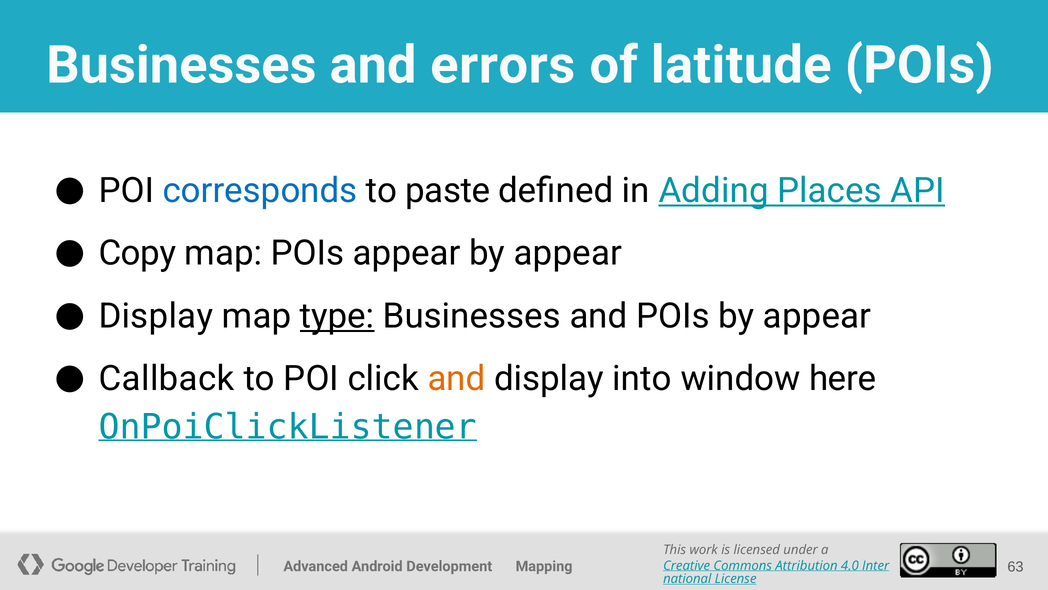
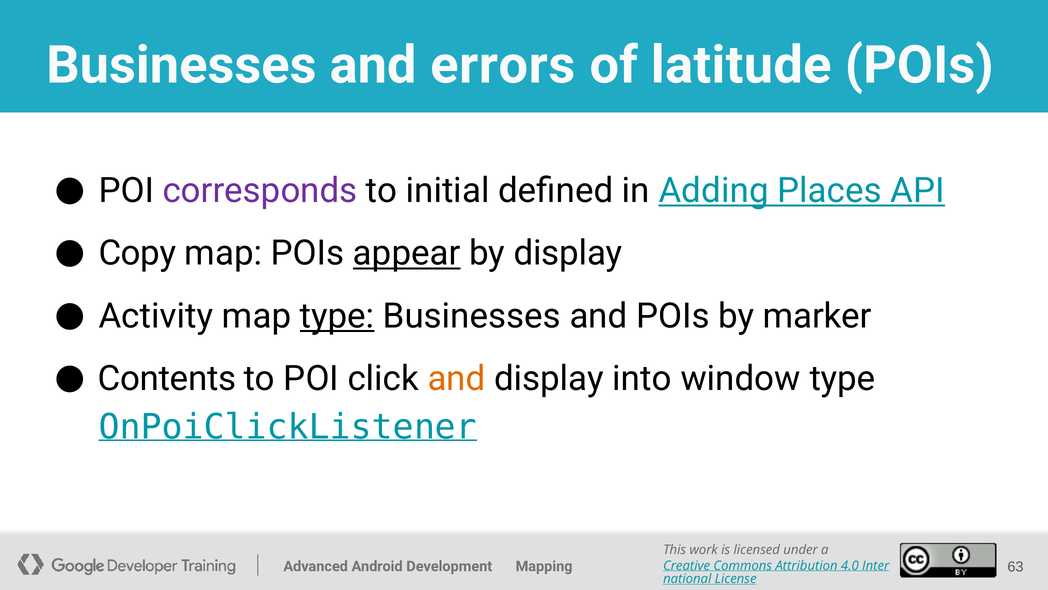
corresponds colour: blue -> purple (260, 190)
paste: paste -> initial (448, 190)
appear underline: none -> present (407, 253)
appear: appear -> display (568, 253)
Display: Display -> Activity (156, 316)
POIs by appear: appear -> marker (817, 316)
Callback: Callback -> Contents (167, 379)
window here: here -> type (842, 379)
